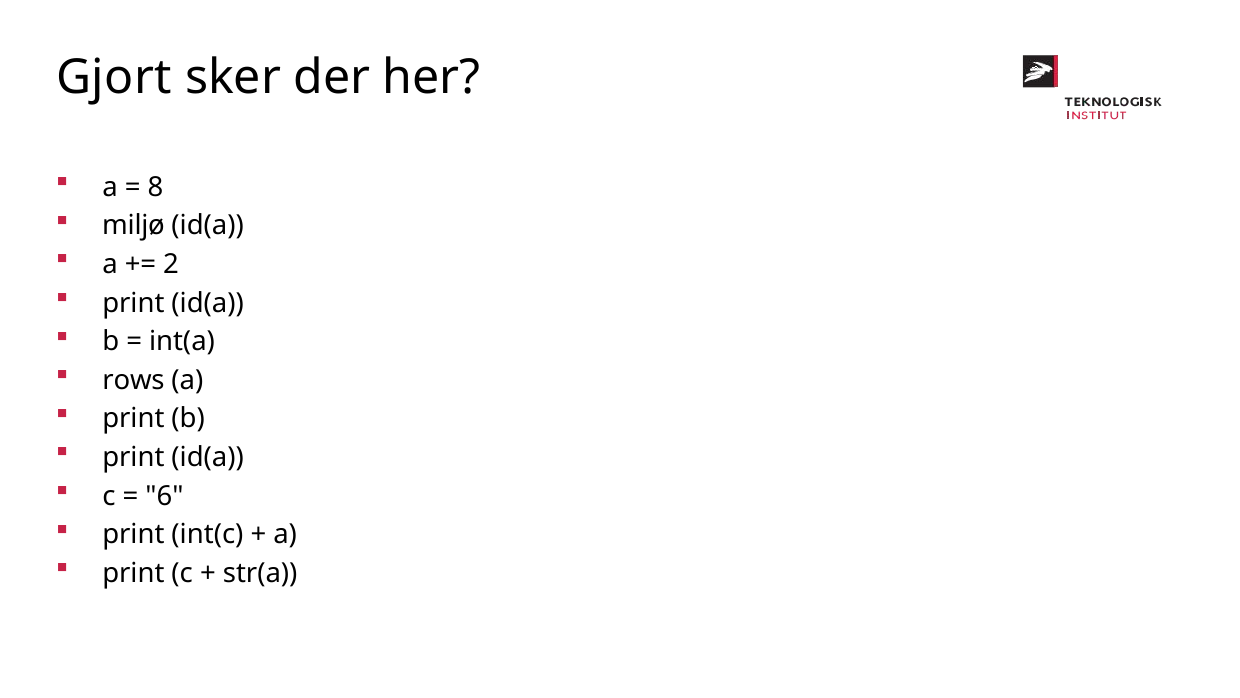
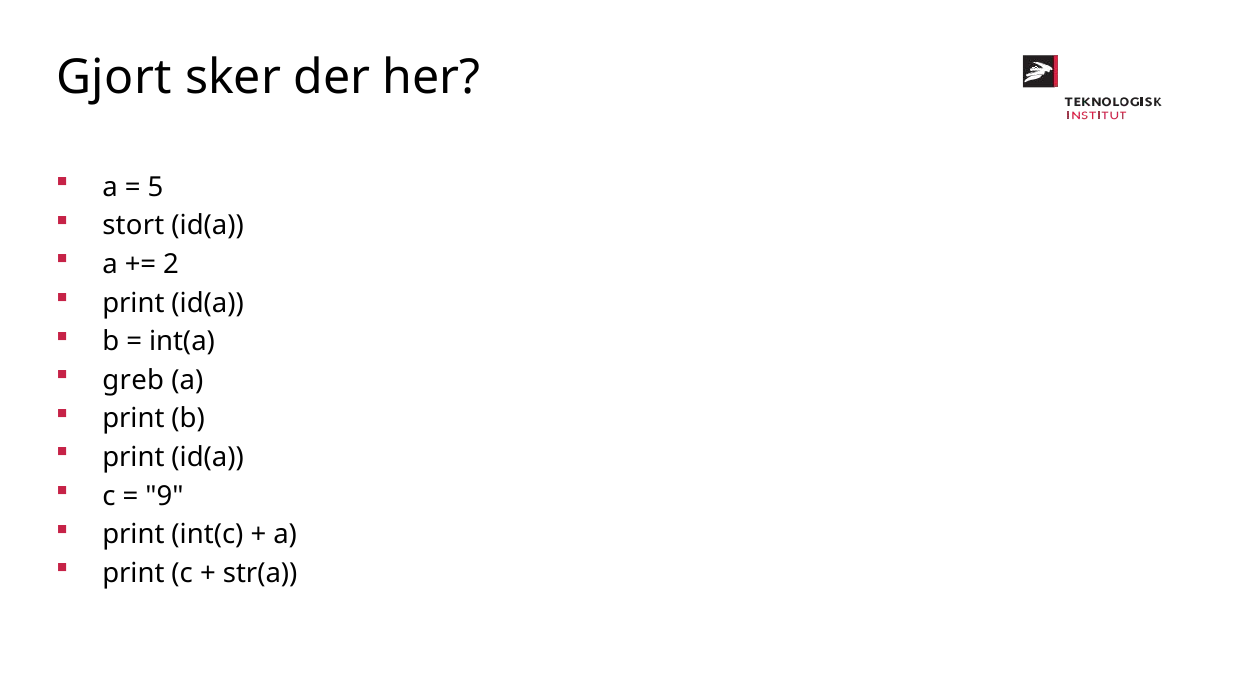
8: 8 -> 5 (155, 187)
miljø: miljø -> stort (133, 226)
rows: rows -> greb (133, 380)
6: 6 -> 9 (164, 496)
